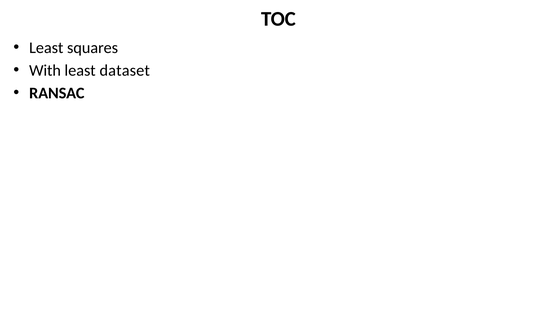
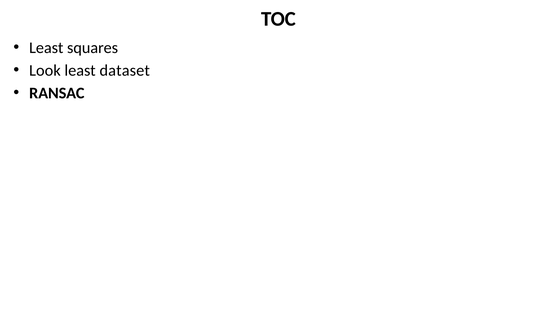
With: With -> Look (45, 70)
